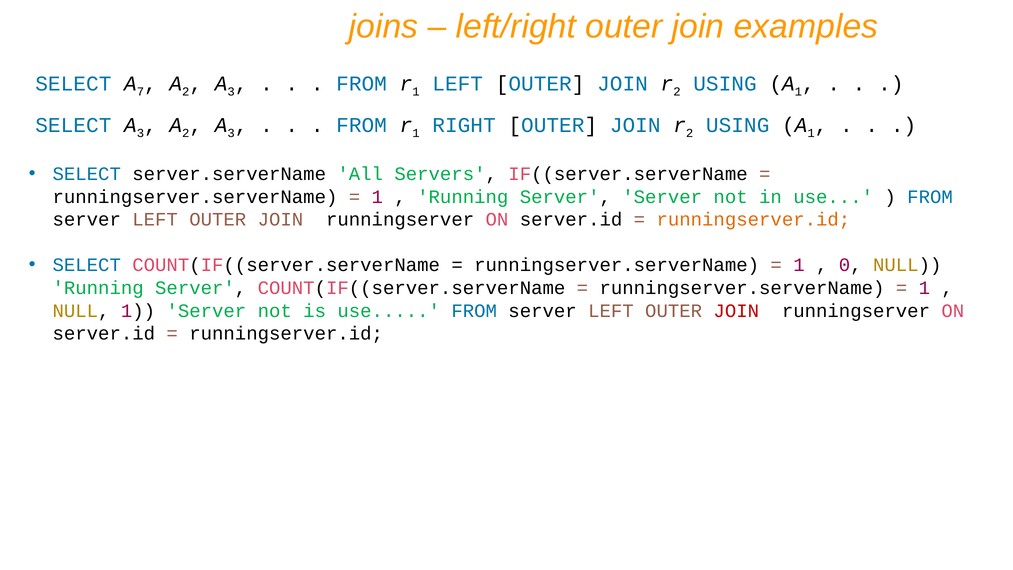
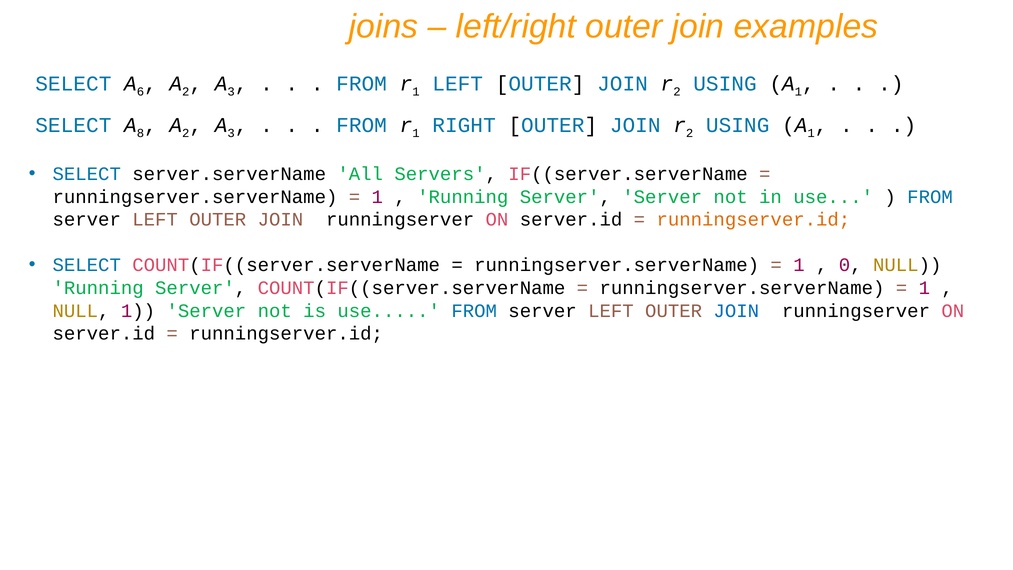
7: 7 -> 6 (140, 92)
3: 3 -> 8 (140, 133)
JOIN colour: red -> blue (736, 311)
